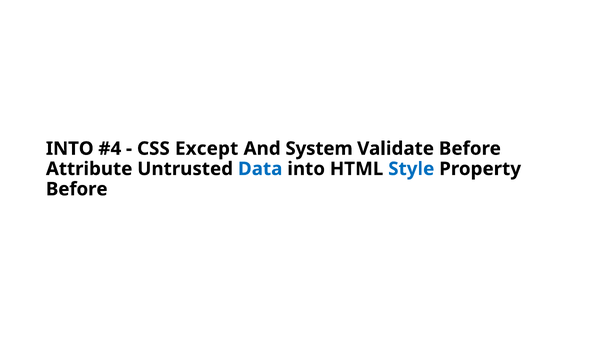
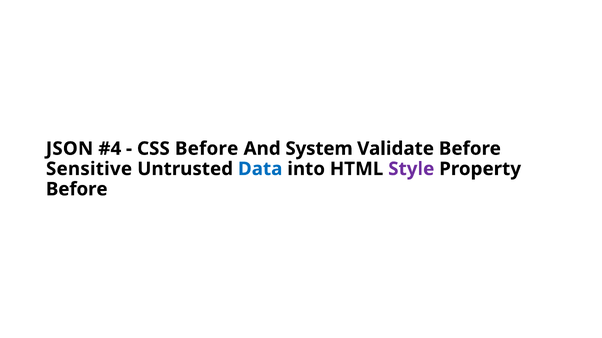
INTO: INTO -> JSON (70, 149)
CSS Except: Except -> Before (207, 149)
Attribute: Attribute -> Sensitive (89, 169)
Style colour: blue -> purple (411, 169)
